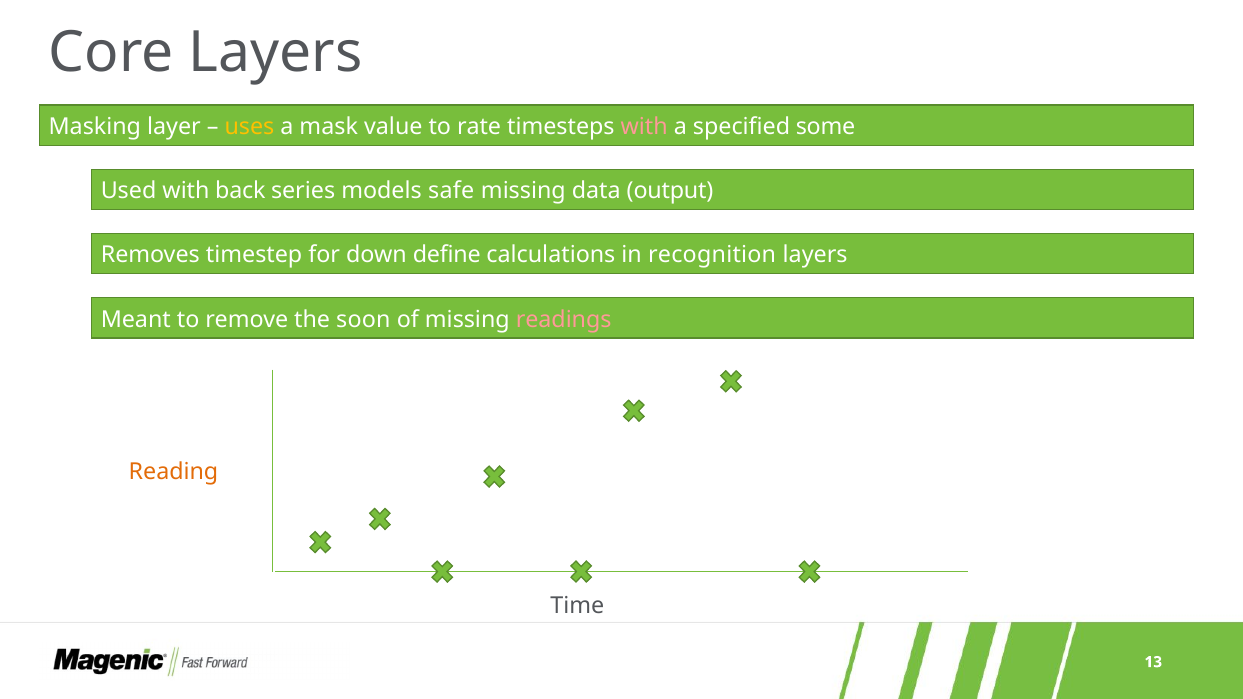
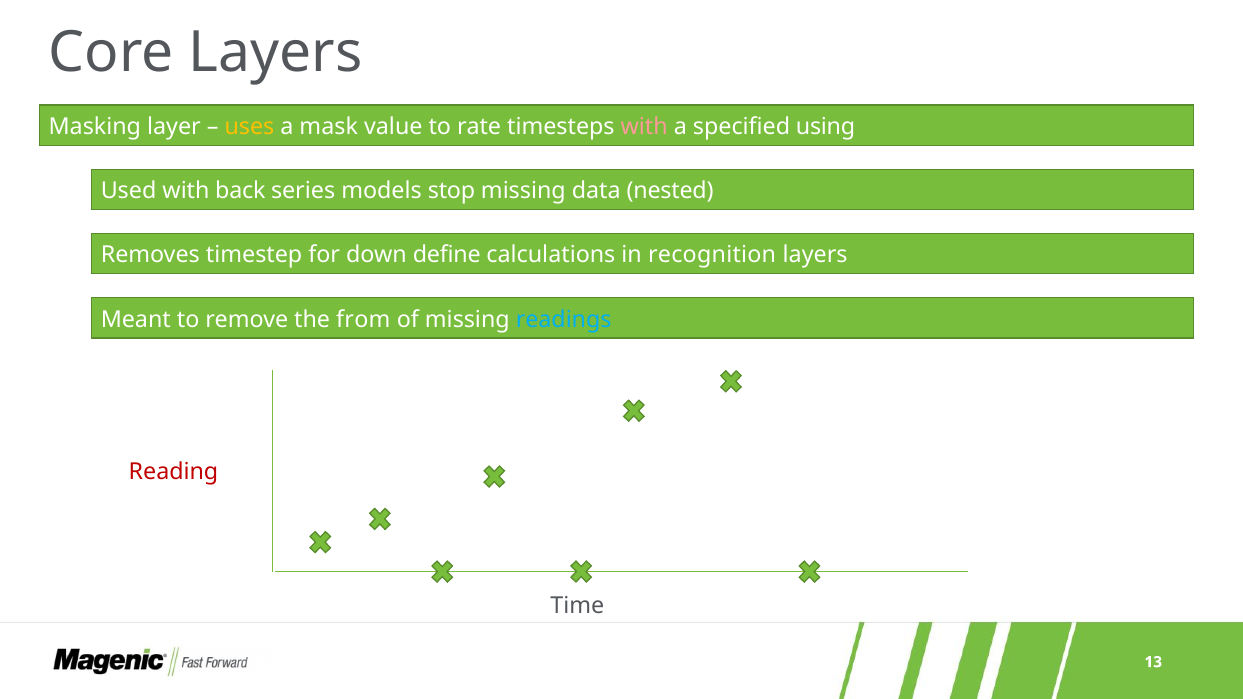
some: some -> using (826, 127)
safe: safe -> stop (451, 191)
output: output -> nested (670, 191)
soon: soon -> from (363, 320)
readings colour: pink -> light blue (564, 320)
Reading colour: orange -> red (173, 472)
